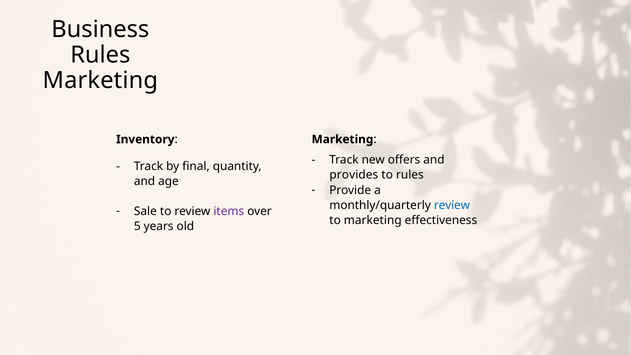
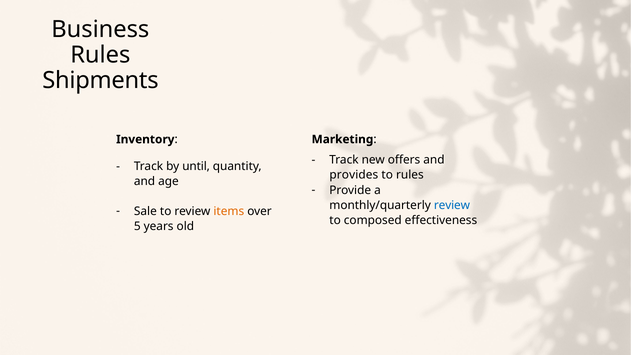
Marketing: Marketing -> Shipments (100, 80)
final: final -> until (196, 166)
items colour: purple -> orange (229, 211)
to marketing: marketing -> composed (373, 220)
